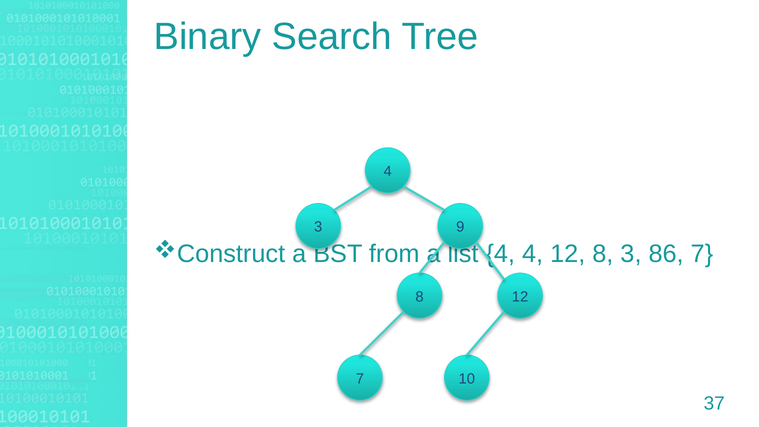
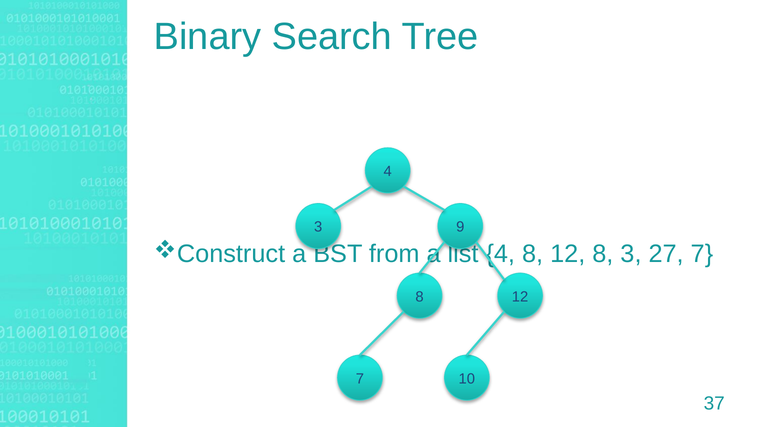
4: 4 -> 8 (533, 254)
86: 86 -> 27 (666, 254)
